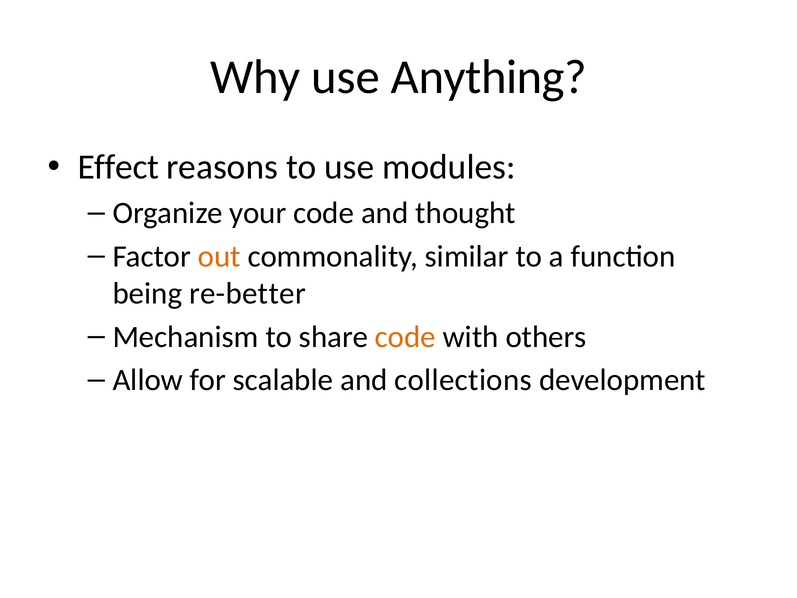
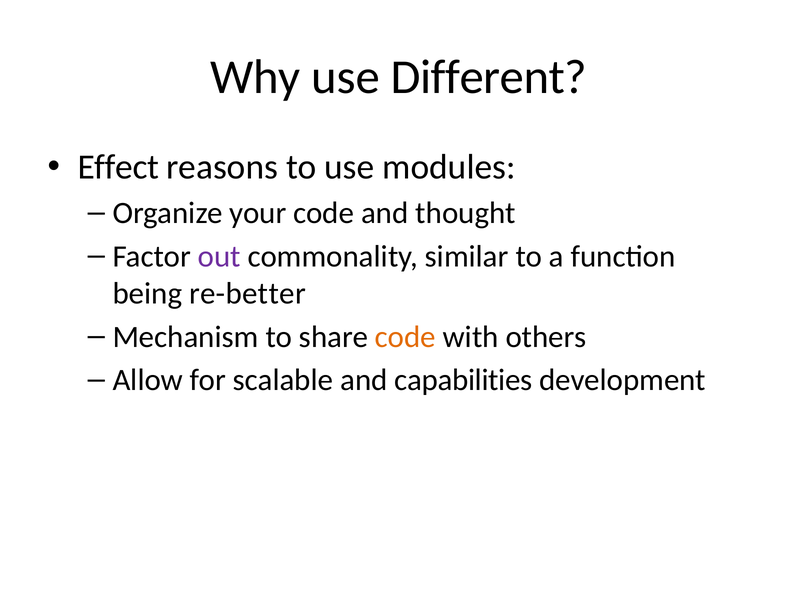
Anything: Anything -> Different (489, 77)
out colour: orange -> purple (219, 256)
collections: collections -> capabilities (463, 380)
